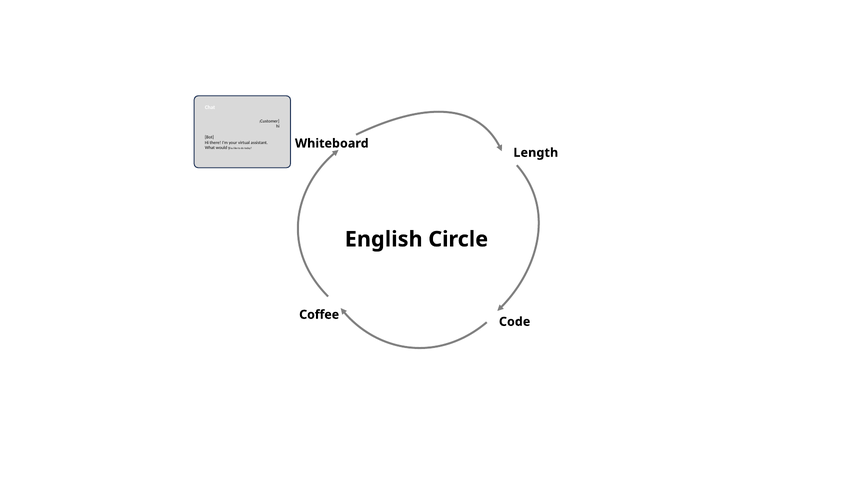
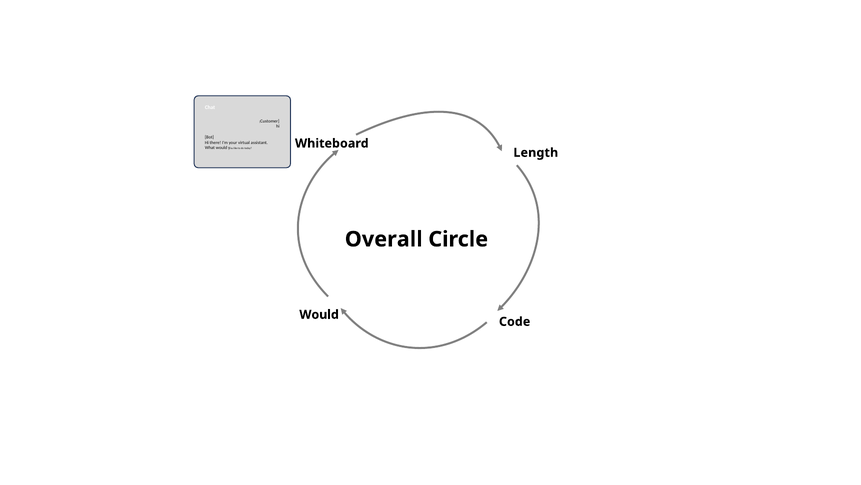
English: English -> Overall (384, 239)
Coffee: Coffee -> Would (319, 314)
